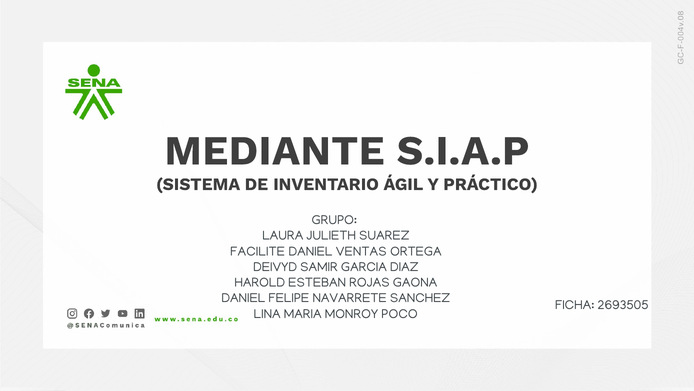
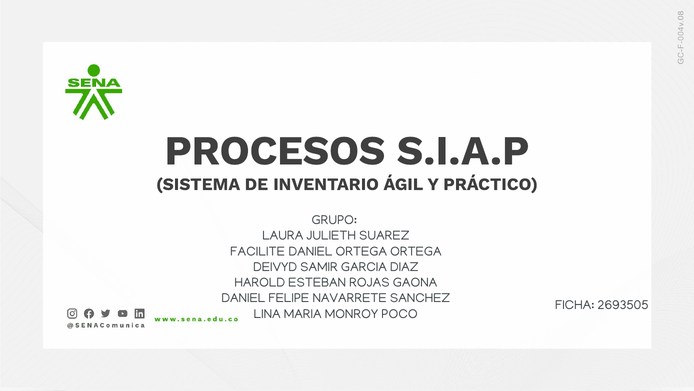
MEDIANTE: MEDIANTE -> PROCESOS (275, 151)
DANIEL VENTAS: VENTAS -> ORTEGA (361, 251)
